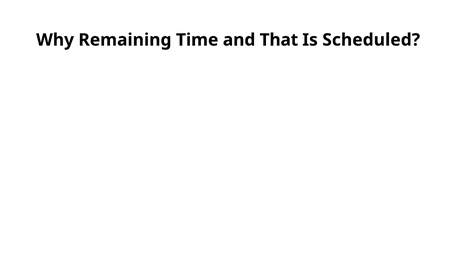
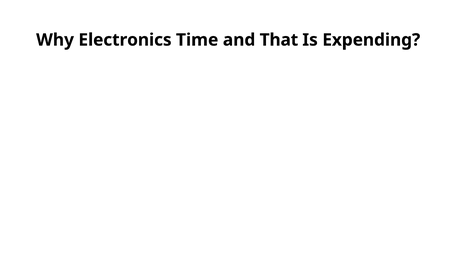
Remaining: Remaining -> Electronics (125, 40)
Scheduled: Scheduled -> Expending (371, 40)
